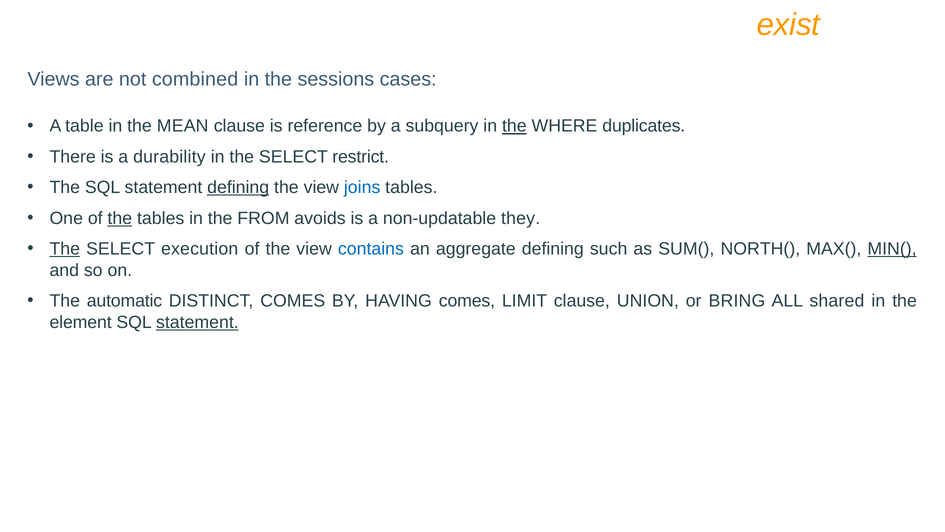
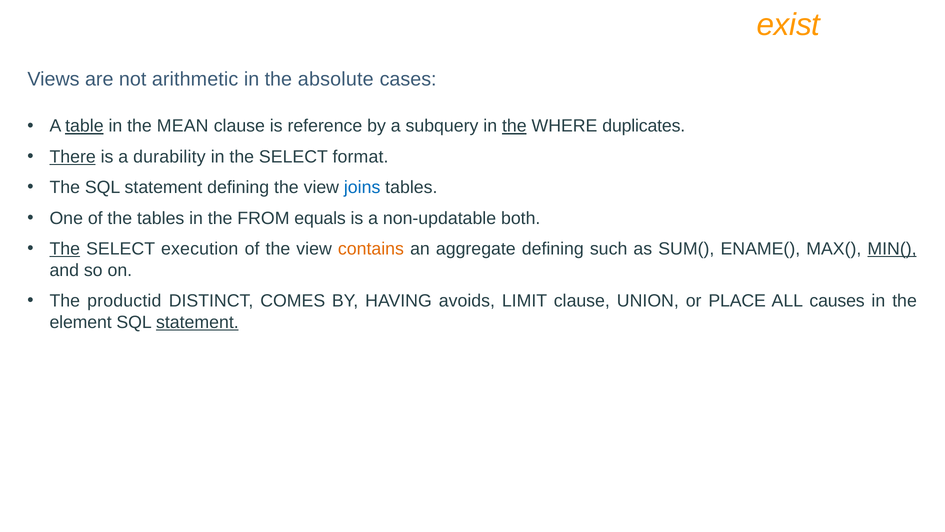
combined: combined -> arithmetic (195, 79)
sessions: sessions -> absolute (336, 79)
table underline: none -> present (84, 126)
There underline: none -> present (73, 157)
restrict: restrict -> format (360, 157)
defining underline: present -> none (238, 187)
the underline: present -> none (120, 218)
avoids: avoids -> equals (320, 218)
they: they -> both (521, 218)
contains colour: blue -> orange (371, 249)
NORTH(: NORTH( -> ENAME( (760, 249)
automatic: automatic -> productid (124, 301)
HAVING comes: comes -> avoids (467, 301)
BRING: BRING -> PLACE (737, 301)
shared: shared -> causes (837, 301)
